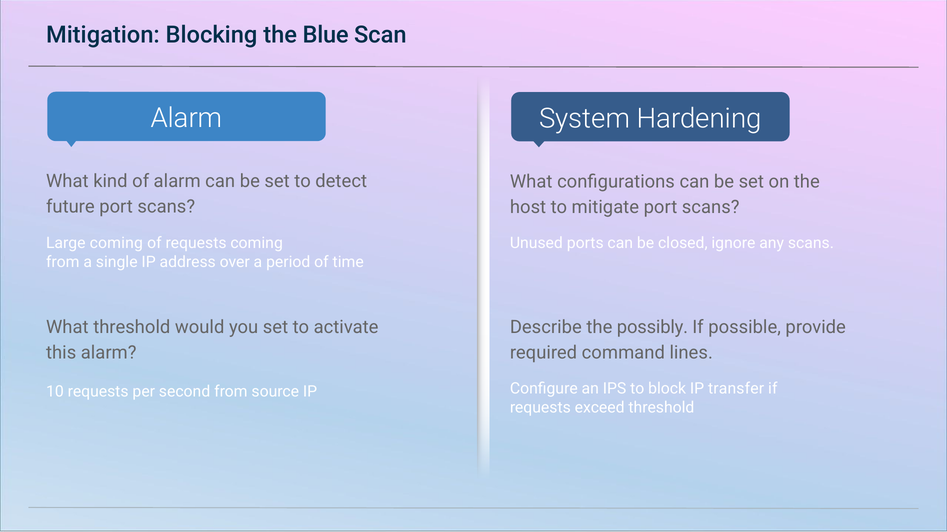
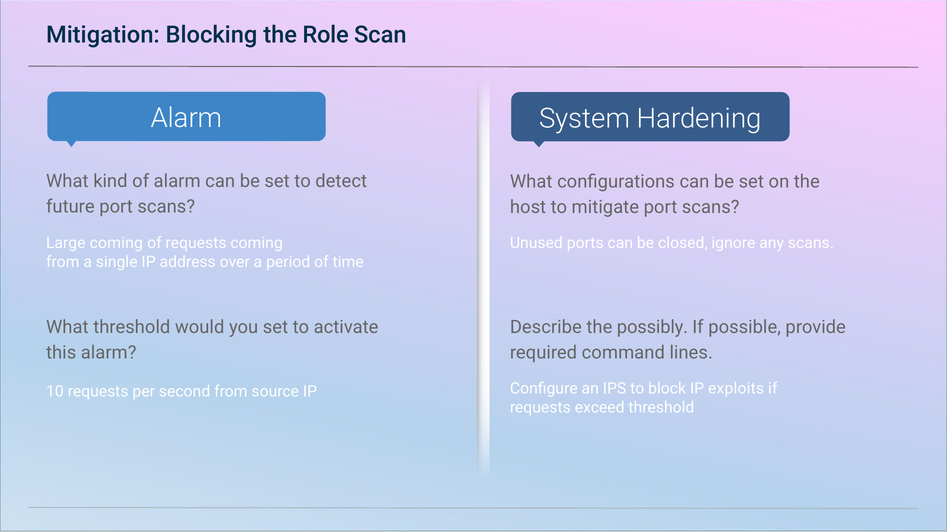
Blue: Blue -> Role (326, 35)
transfer: transfer -> exploits (736, 389)
